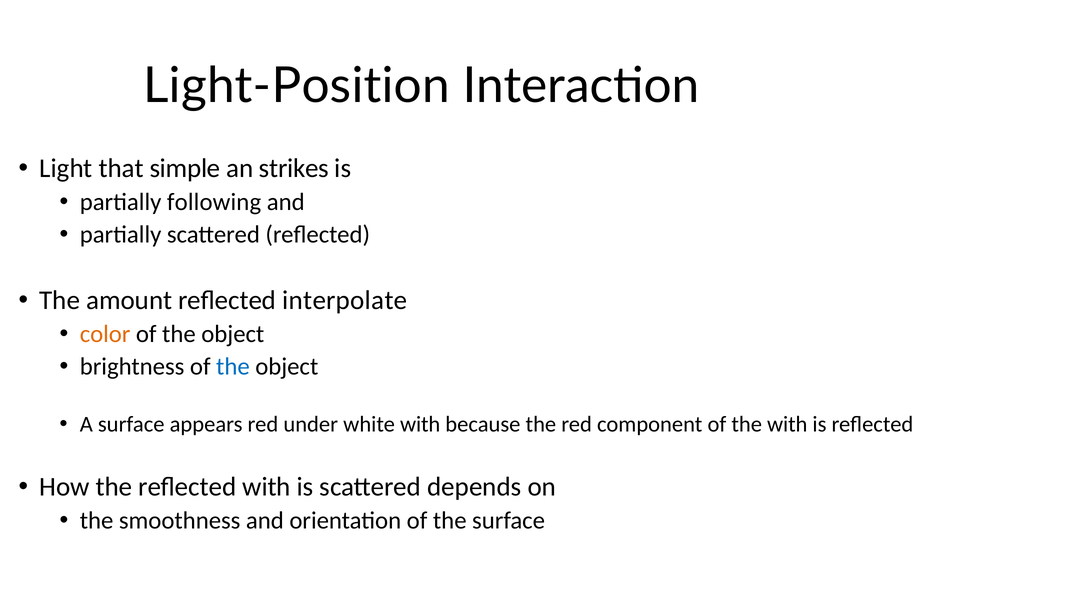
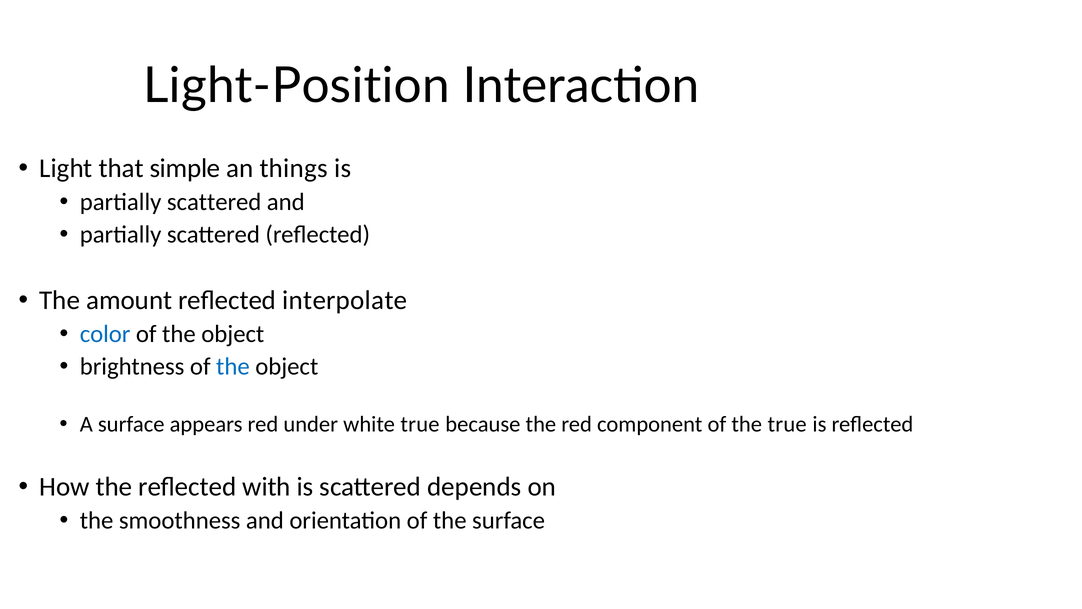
strikes: strikes -> things (294, 168)
following: following -> scattered (214, 202)
color colour: orange -> blue (105, 334)
white with: with -> true (420, 424)
the with: with -> true (787, 424)
